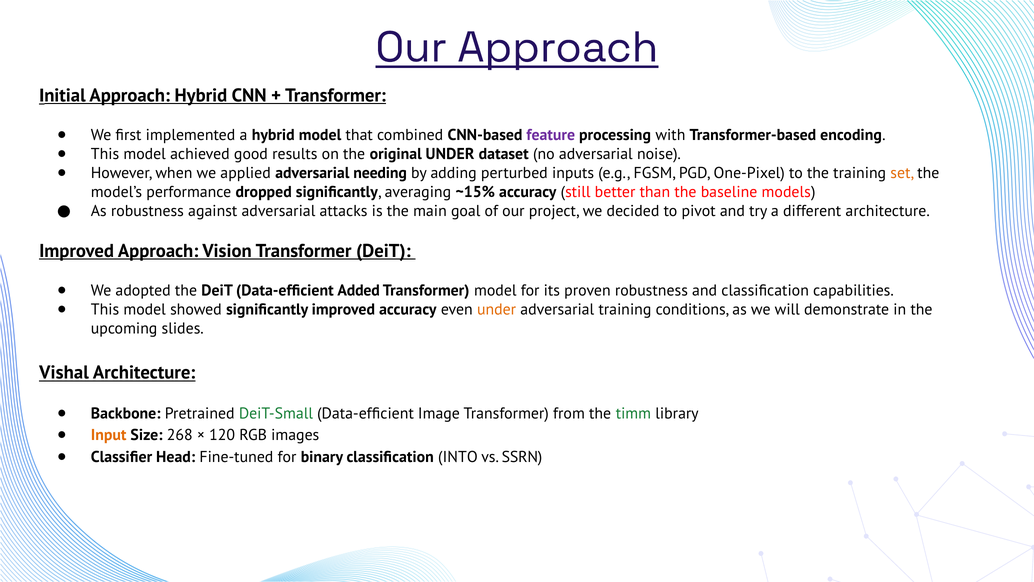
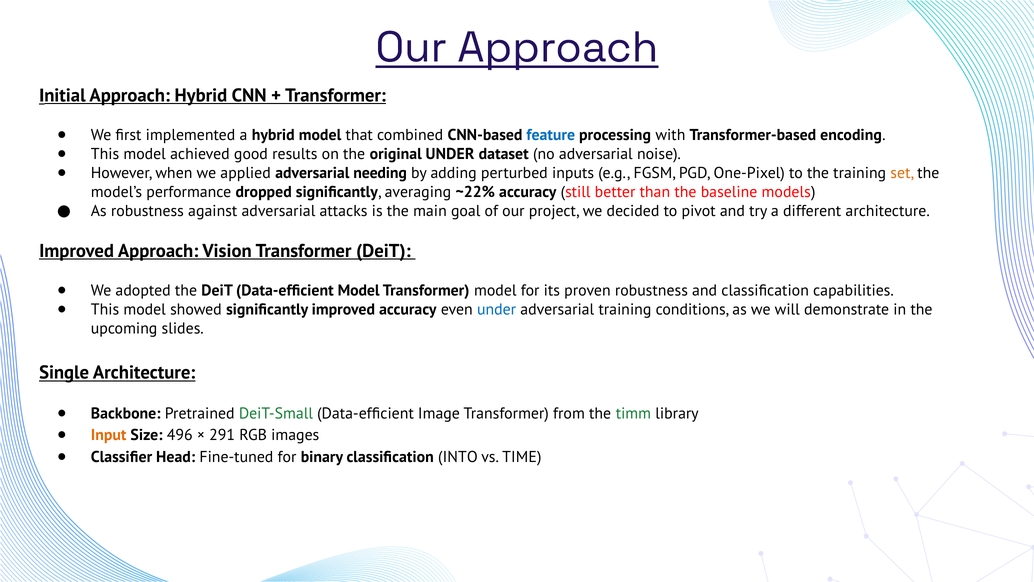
feature colour: purple -> blue (551, 135)
~15%: ~15% -> ~22% (475, 192)
Data-efficient Added: Added -> Model (359, 290)
under colour: orange -> blue (497, 309)
Vishal: Vishal -> Single (64, 373)
268: 268 -> 496 (180, 435)
120: 120 -> 291 (222, 435)
SSRN: SSRN -> TIME (522, 457)
